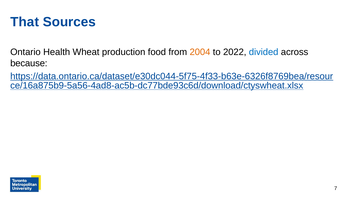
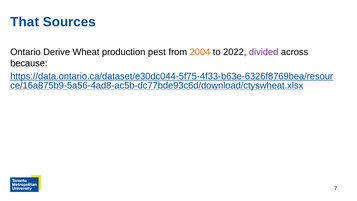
Health: Health -> Derive (57, 52)
food: food -> pest (157, 52)
divided colour: blue -> purple (264, 52)
